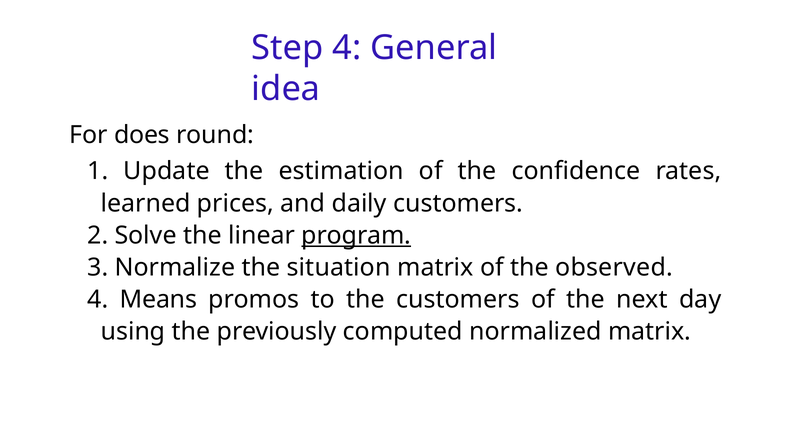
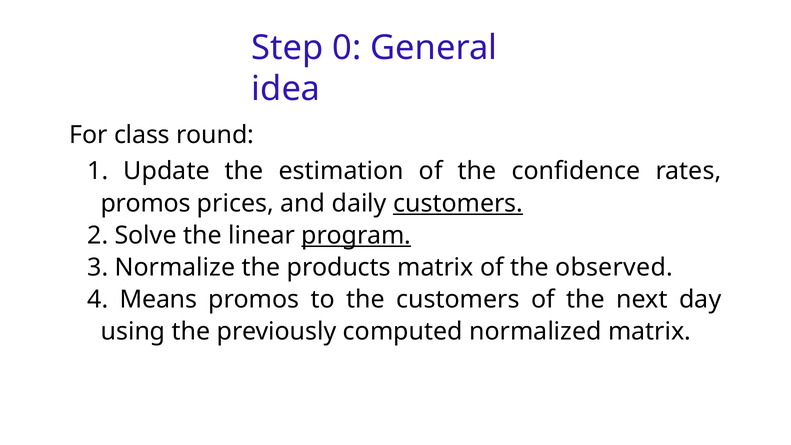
Step 4: 4 -> 0 (347, 48)
does: does -> class (142, 135)
learned: learned -> promos (146, 203)
customers underline: none -> present (458, 203)
situation: situation -> products (339, 267)
